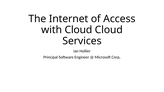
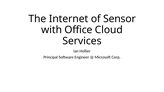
Access: Access -> Sensor (119, 19)
with Cloud: Cloud -> Office (78, 30)
